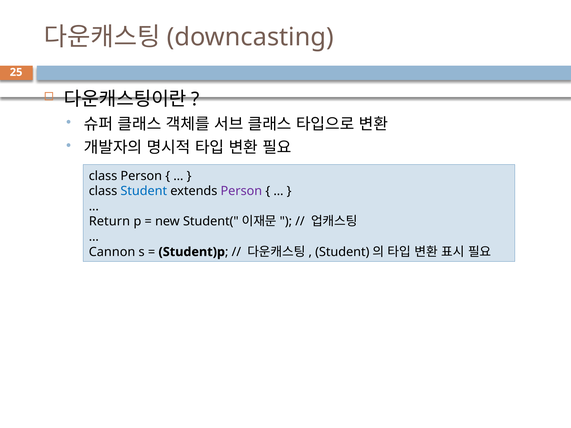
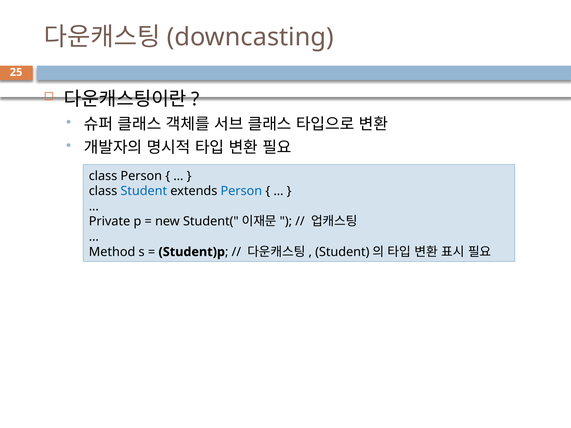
Person colour: purple -> blue (241, 191)
Return: Return -> Private (110, 222)
Cannon: Cannon -> Method (112, 252)
